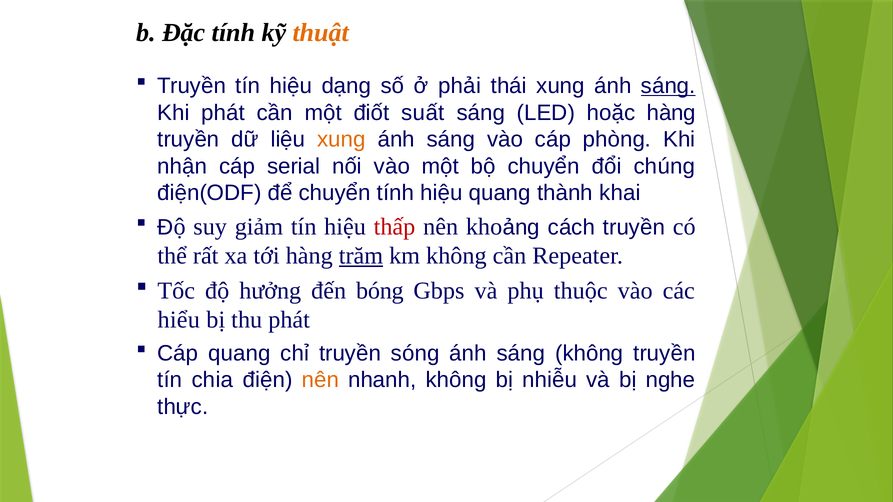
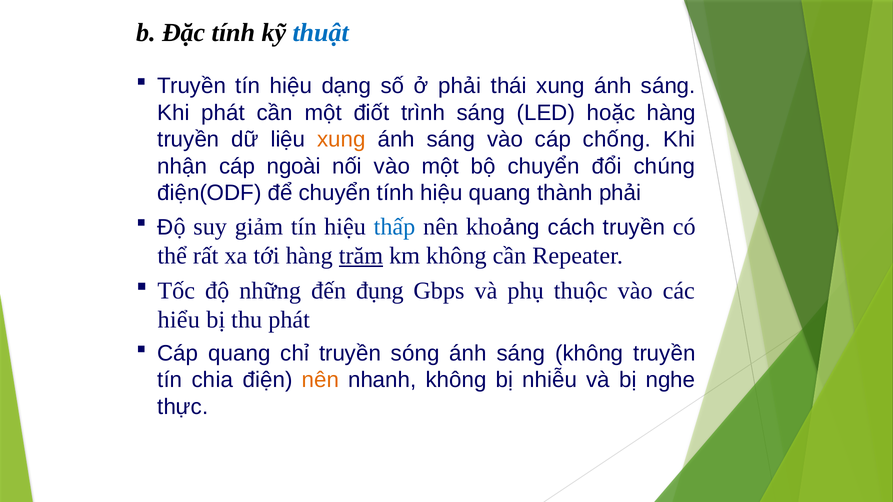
thuật colour: orange -> blue (321, 33)
sáng underline: present -> none (668, 86)
suất: suất -> trình (423, 113)
phòng: phòng -> chống (617, 139)
serial: serial -> ngoài (294, 166)
thành khai: khai -> phải (620, 193)
thấp colour: red -> blue (394, 227)
hưởng: hưởng -> những (270, 291)
bóng: bóng -> đụng (380, 291)
